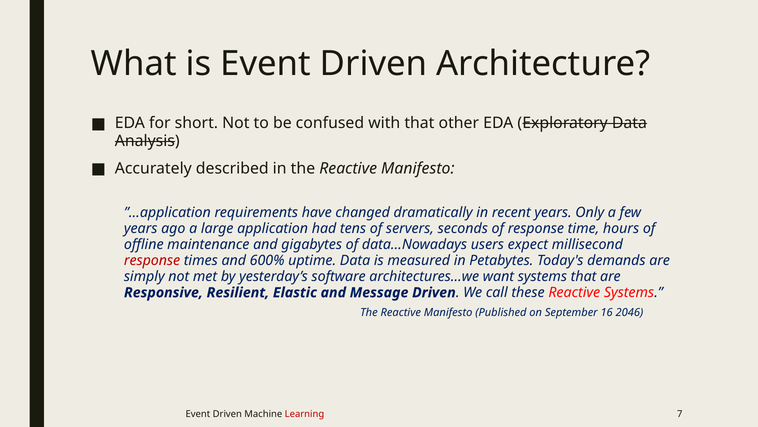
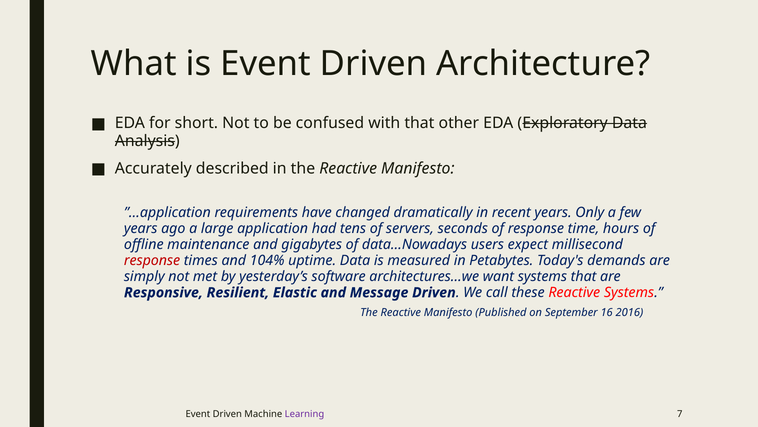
600%: 600% -> 104% (267, 260)
2046: 2046 -> 2016 (629, 312)
Learning colour: red -> purple (304, 414)
